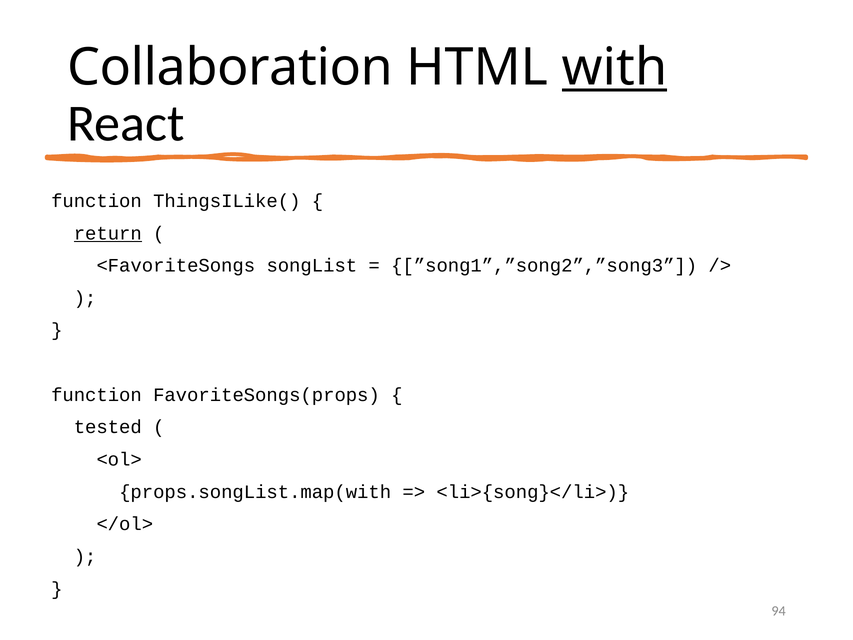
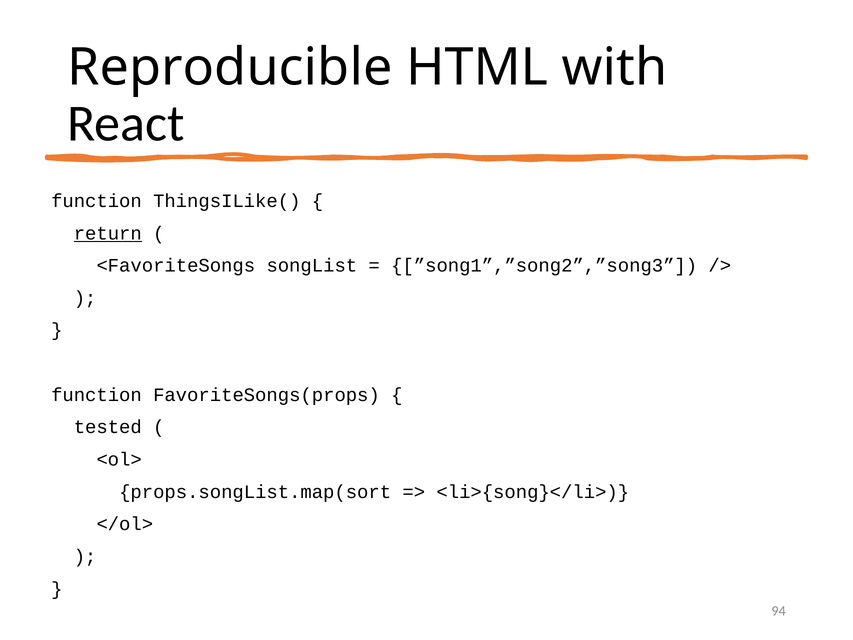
Collaboration: Collaboration -> Reproducible (230, 67)
with underline: present -> none (615, 67)
props.songList.map(with: props.songList.map(with -> props.songList.map(sort (255, 492)
